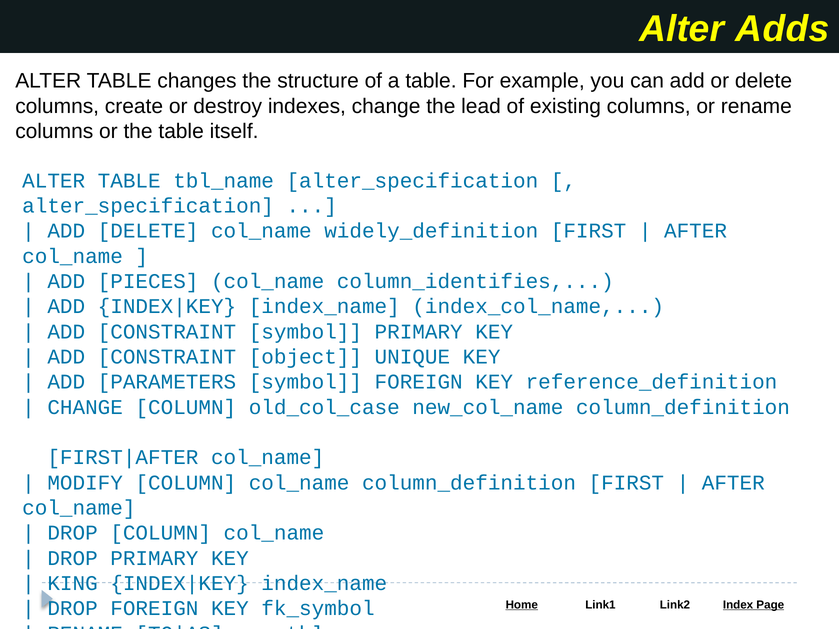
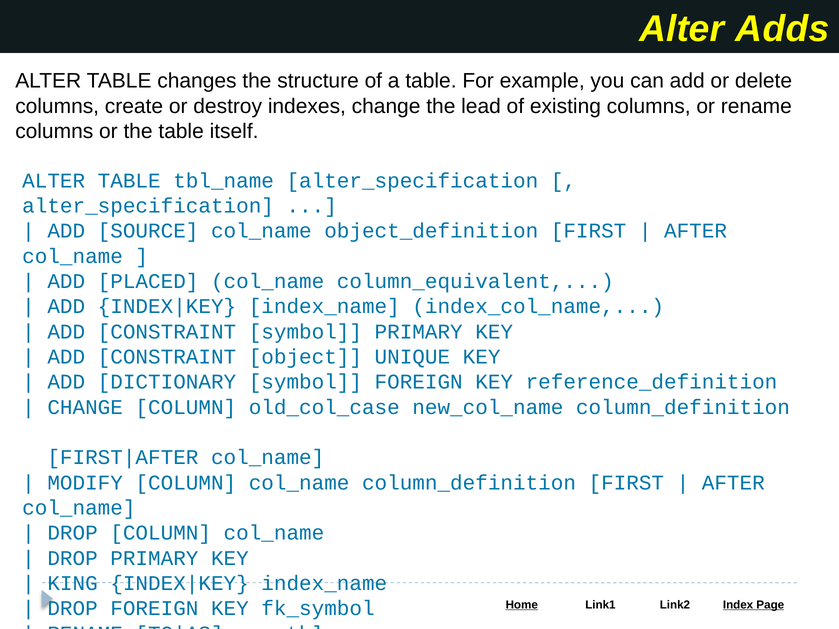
ADD DELETE: DELETE -> SOURCE (148, 231)
widely_definition: widely_definition -> object_definition (431, 231)
PIECES: PIECES -> PLACED (148, 281)
column_identifies: column_identifies -> column_equivalent (475, 281)
PARAMETERS: PARAMETERS -> DICTIONARY (167, 382)
